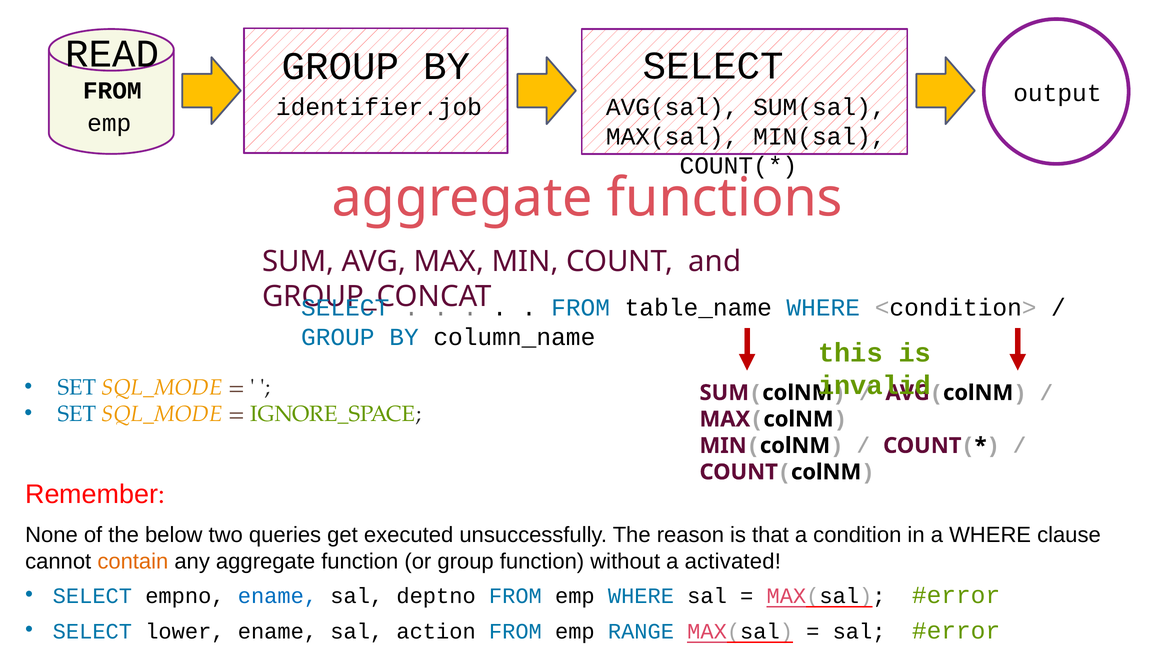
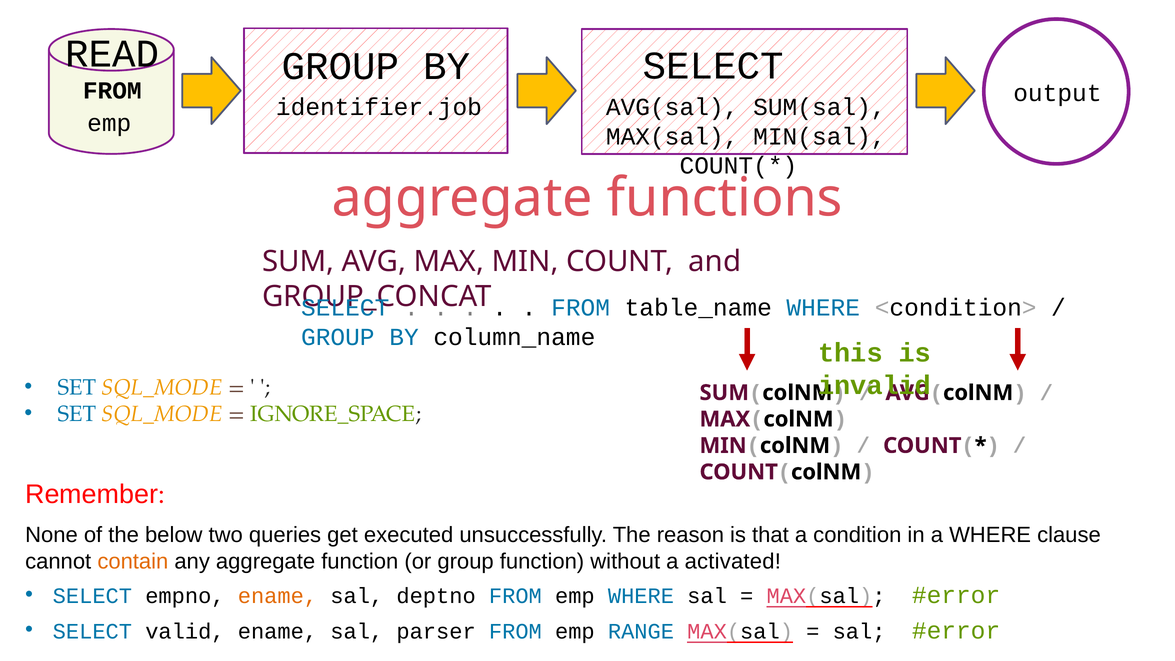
ename colour: blue -> orange (277, 596)
lower: lower -> valid (185, 631)
action: action -> parser (436, 631)
